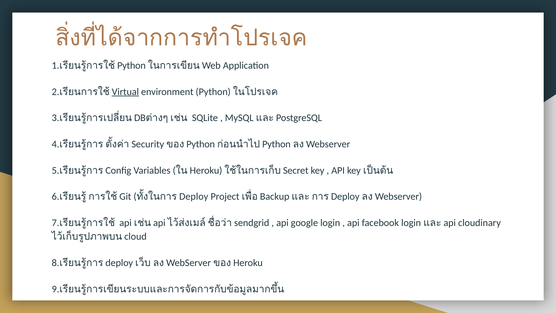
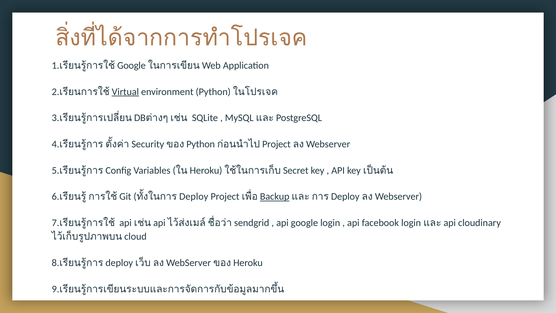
Python: Python -> Google (131, 65)
Python: Python -> Project (276, 144)
Backup underline: none -> present (275, 196)
